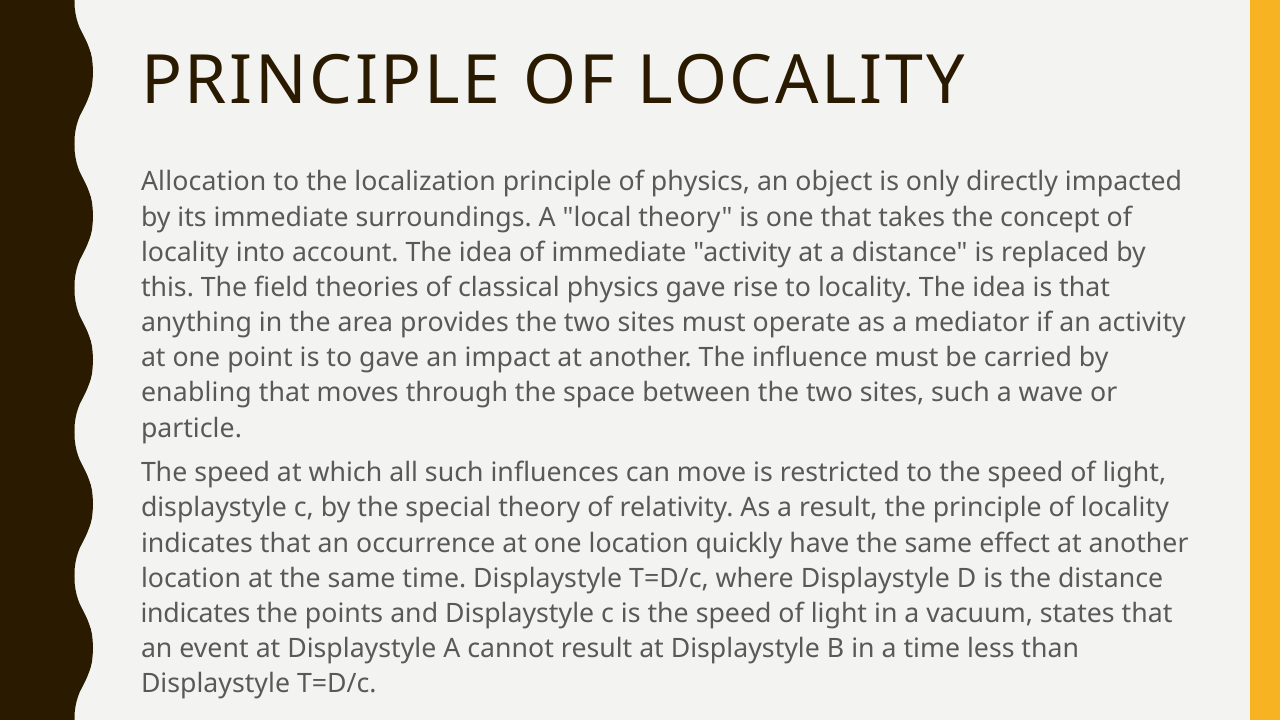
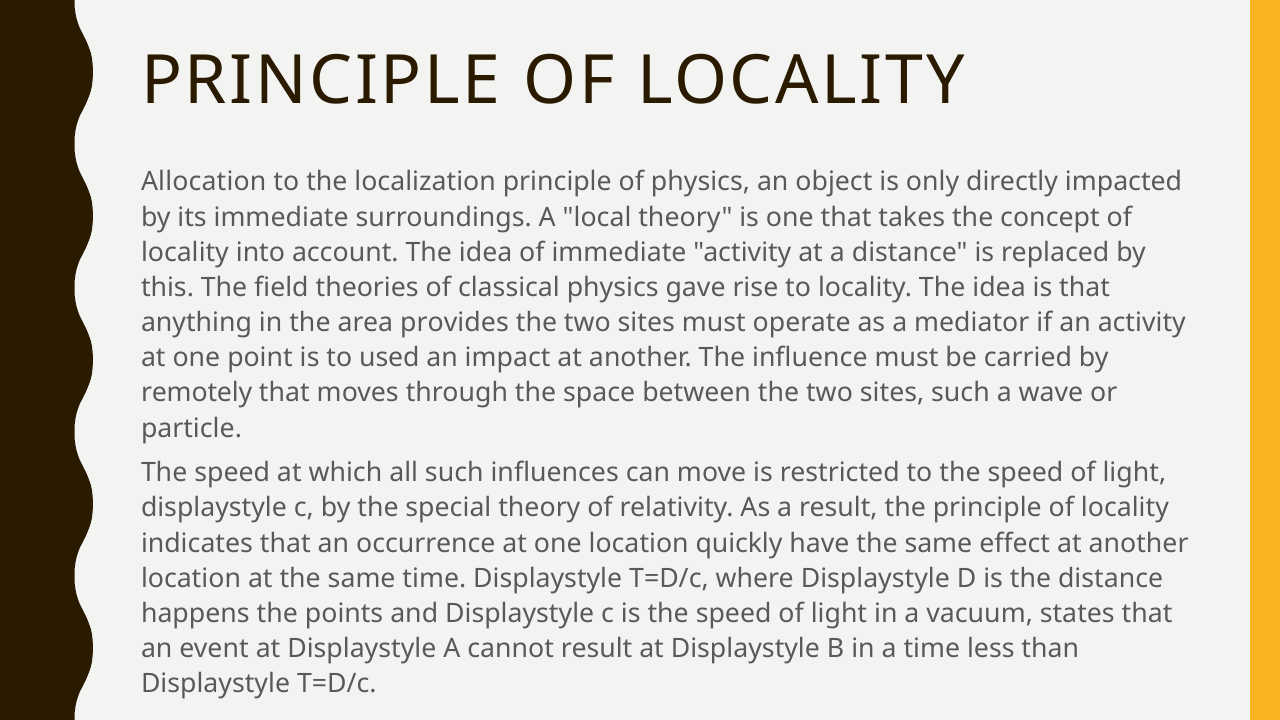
to gave: gave -> used (389, 358)
enabling: enabling -> remotely (197, 393)
indicates: indicates -> happens (195, 614)
